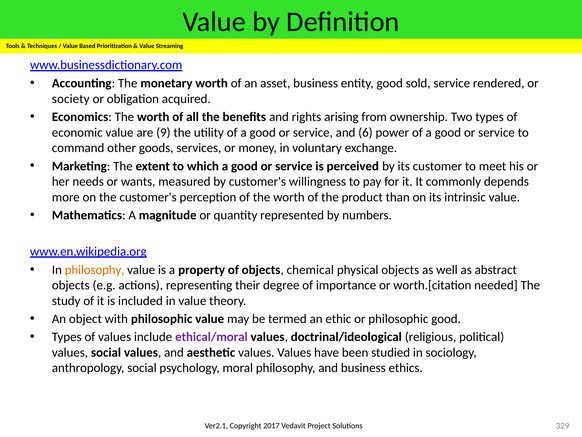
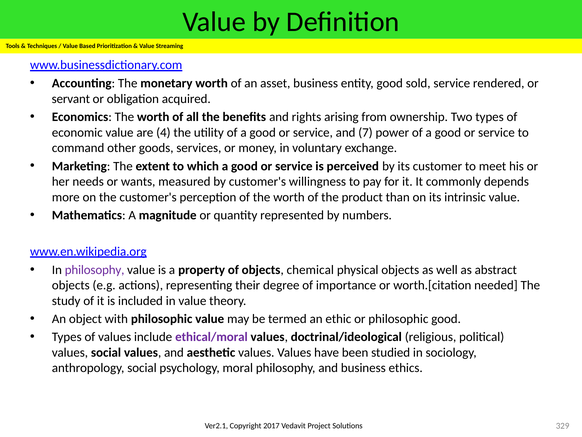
society: society -> servant (71, 99)
9: 9 -> 4 (163, 132)
6: 6 -> 7 (365, 132)
philosophy colour: orange -> purple (95, 270)
